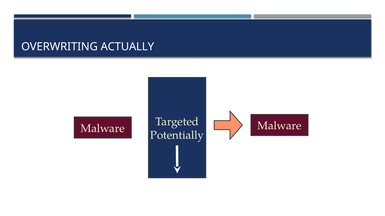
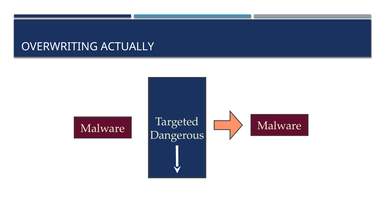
Potentially: Potentially -> Dangerous (177, 135)
